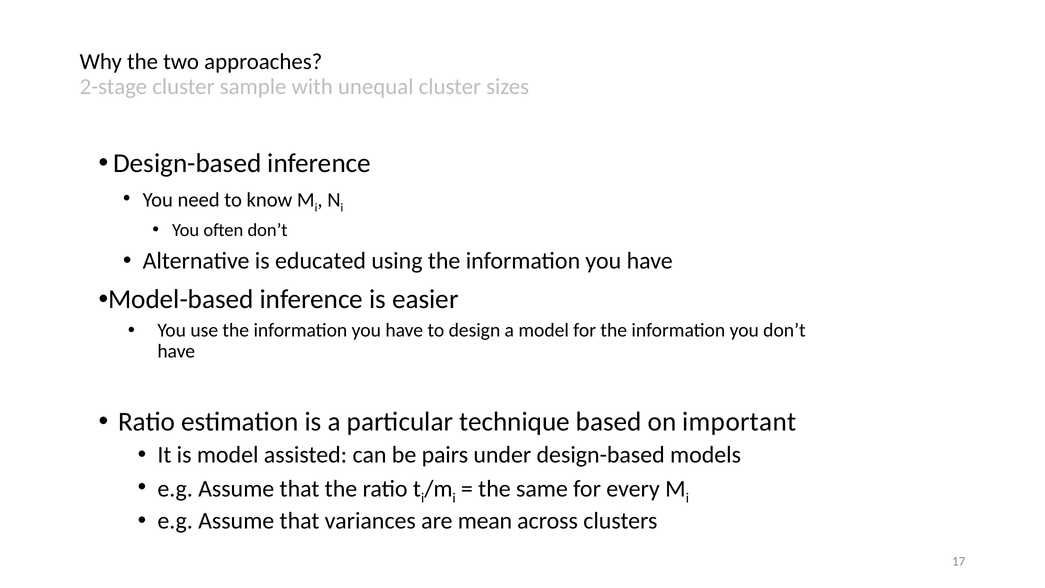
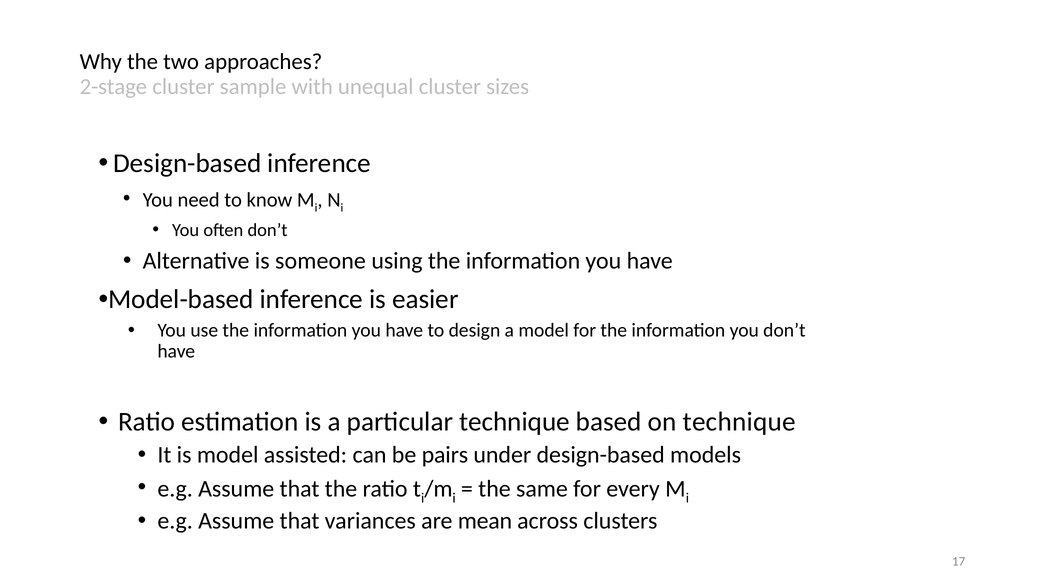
educated: educated -> someone (320, 261)
on important: important -> technique (739, 421)
